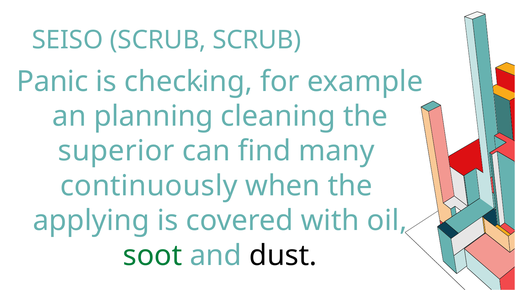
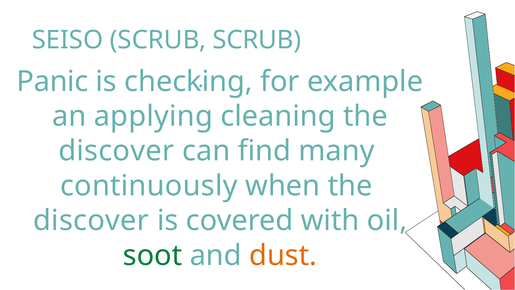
planning: planning -> applying (153, 116)
superior: superior -> discover (116, 151)
applying: applying -> discover (91, 220)
dust colour: black -> orange (283, 255)
